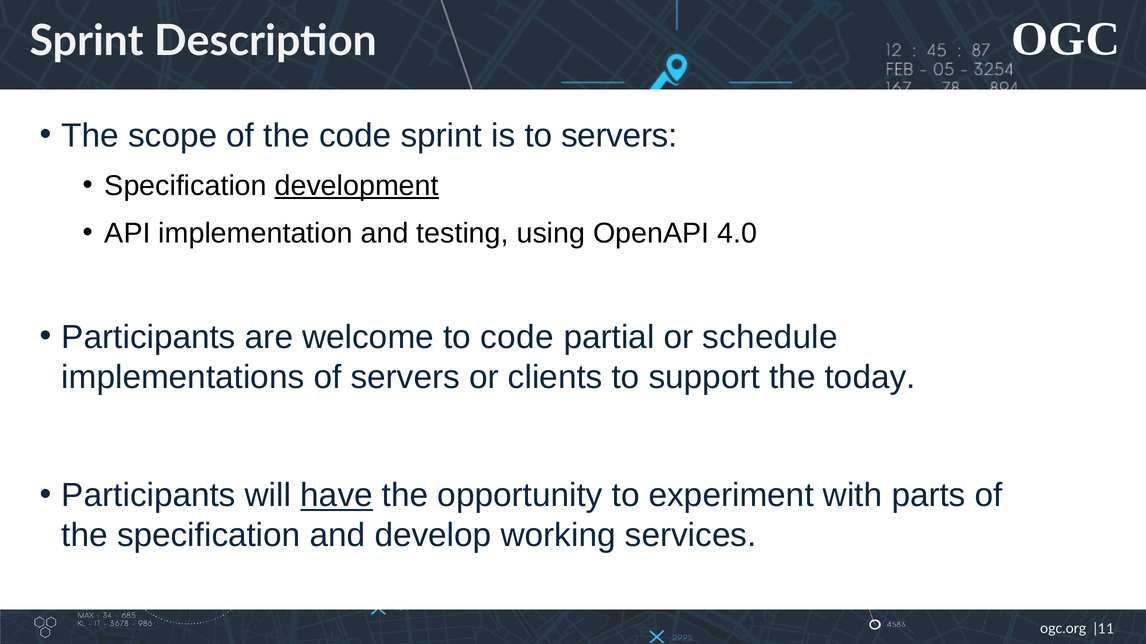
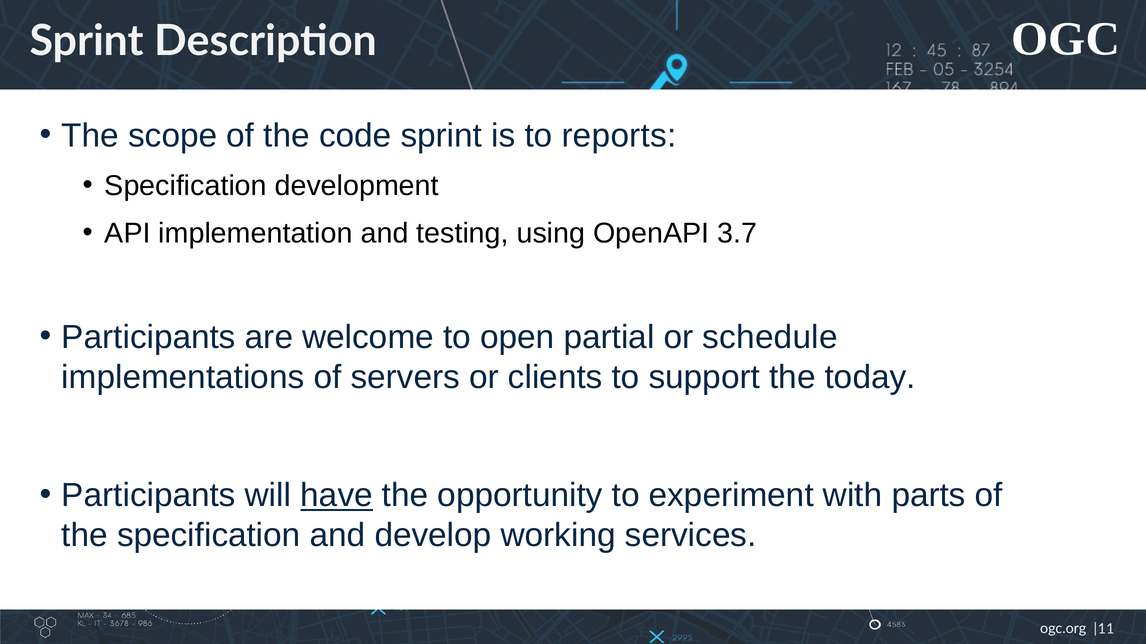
to servers: servers -> reports (619, 136)
development underline: present -> none (357, 186)
4.0: 4.0 -> 3.7 (737, 233)
to code: code -> open (517, 338)
